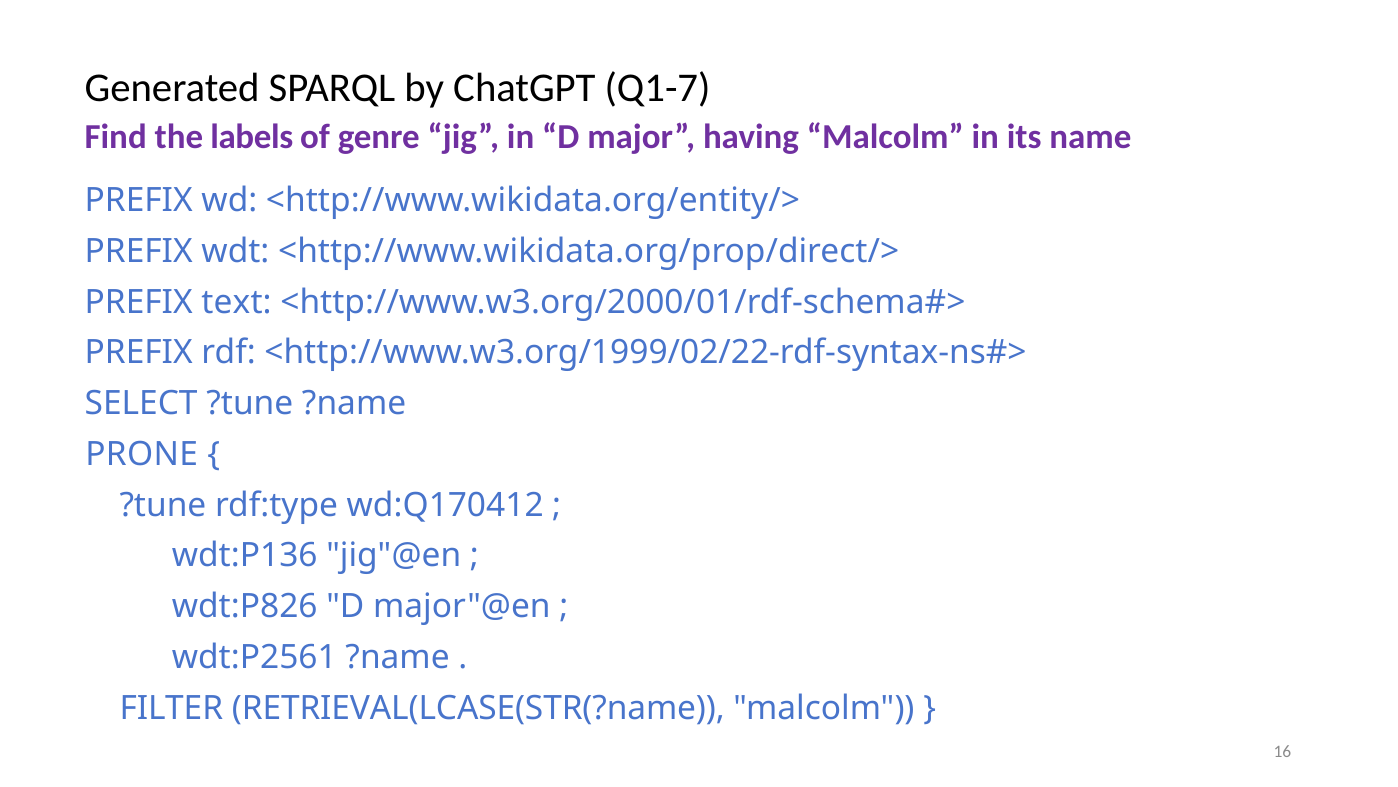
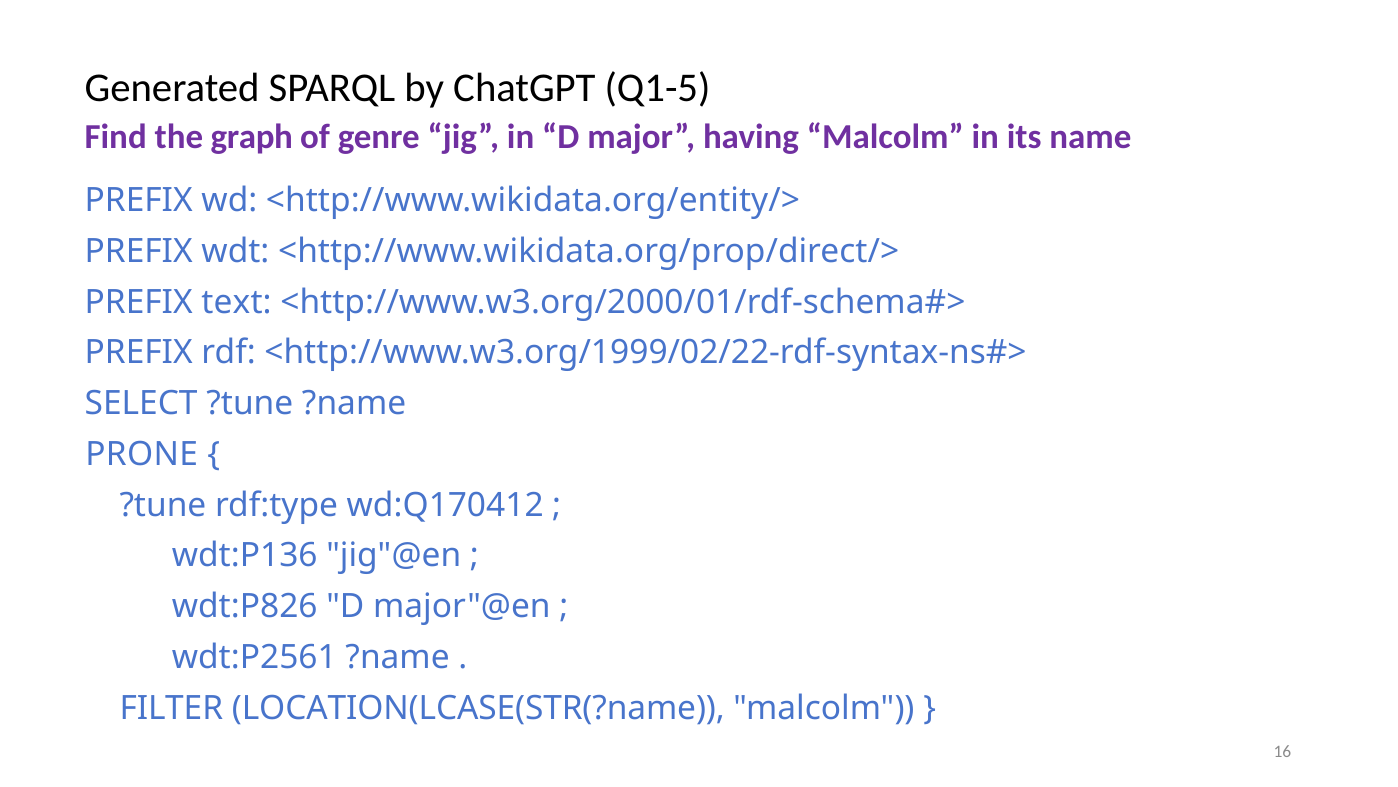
Q1-7: Q1-7 -> Q1-5 (658, 88)
labels: labels -> graph (252, 137)
RETRIEVAL(LCASE(STR(?name: RETRIEVAL(LCASE(STR(?name -> LOCATION(LCASE(STR(?name (478, 708)
